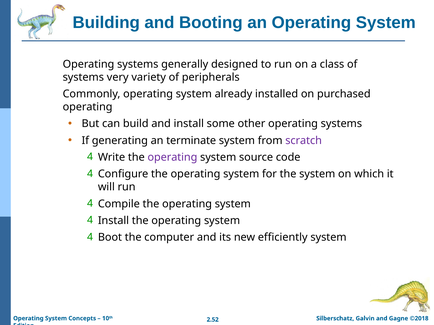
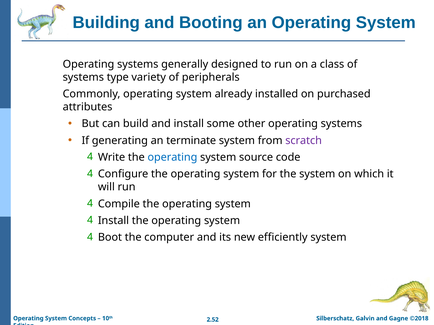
very: very -> type (118, 77)
operating: operating -> attributes (88, 107)
operating colour: purple -> blue (172, 158)
